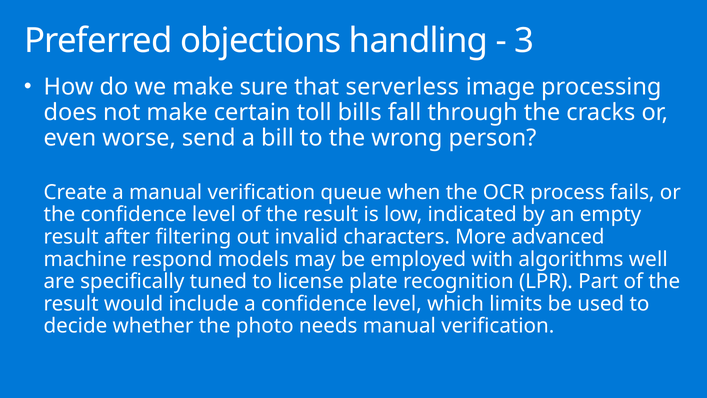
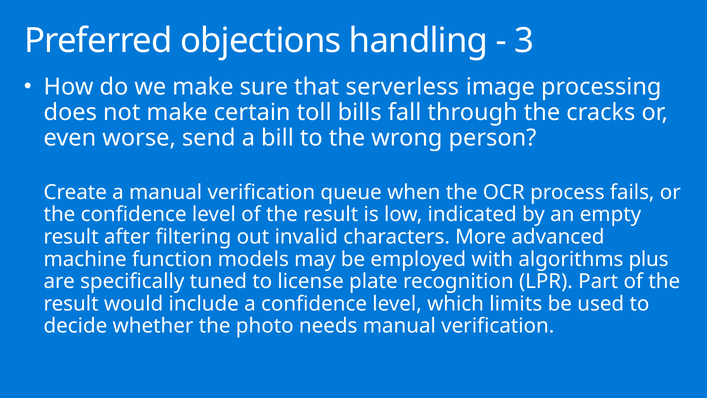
respond: respond -> function (172, 259)
well: well -> plus (649, 259)
